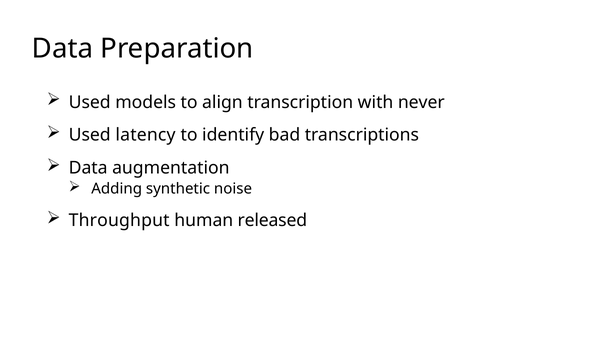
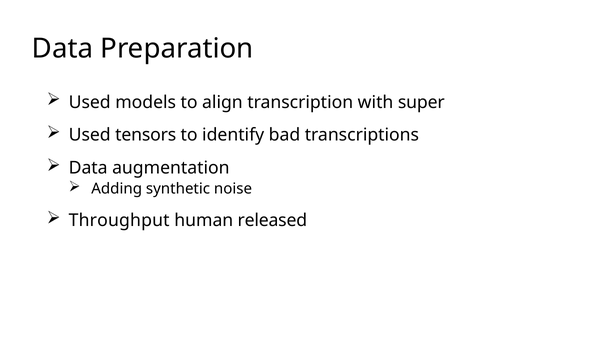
never: never -> super (421, 102)
latency: latency -> tensors (146, 135)
